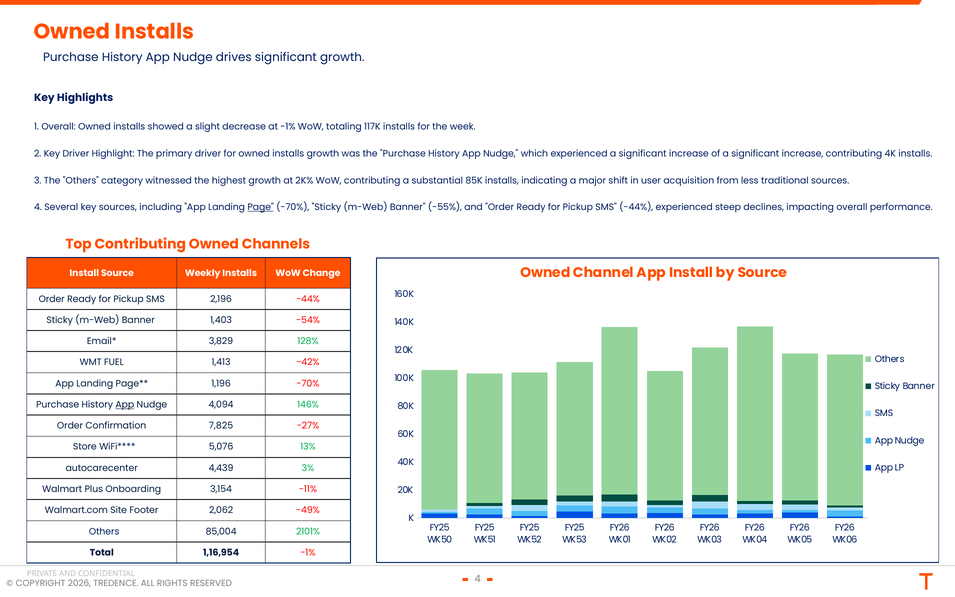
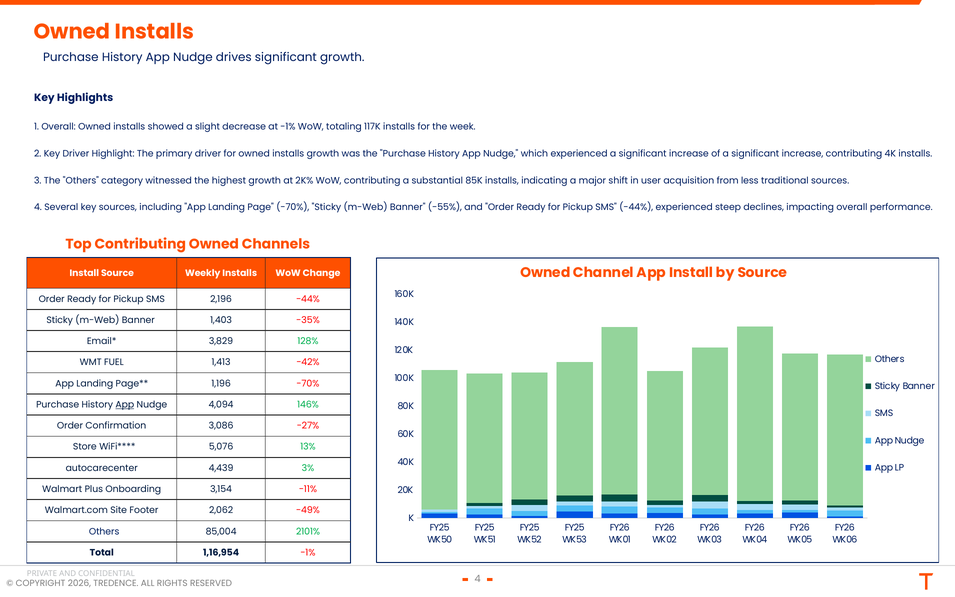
Page underline: present -> none (261, 207)
-54%: -54% -> -35% (308, 320)
7,825: 7,825 -> 3,086 (221, 426)
